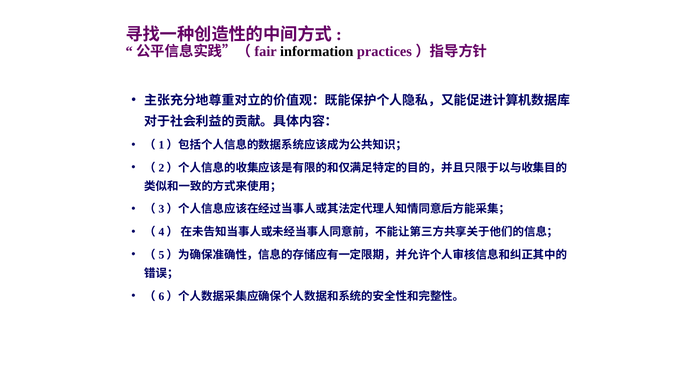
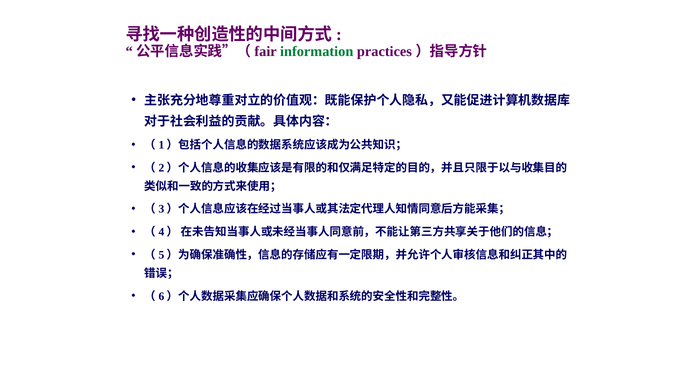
information colour: black -> green (317, 52)
